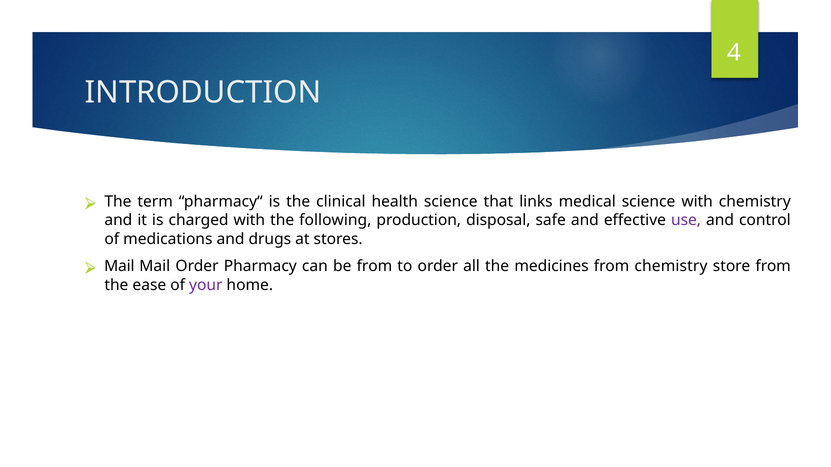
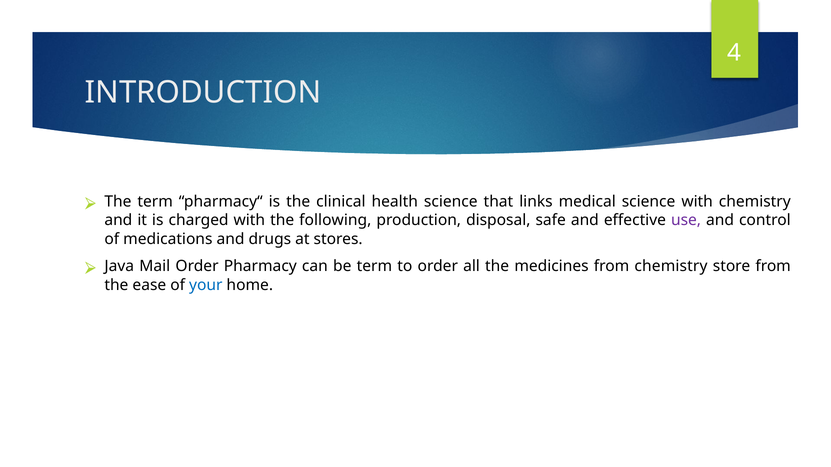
Mail: Mail -> Java (119, 266)
be from: from -> term (374, 266)
your colour: purple -> blue (206, 285)
